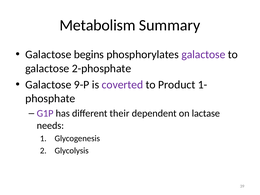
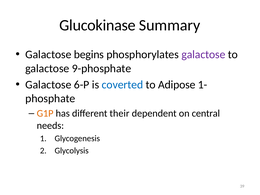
Metabolism: Metabolism -> Glucokinase (97, 25)
2-phosphate: 2-phosphate -> 9-phosphate (102, 68)
9-P: 9-P -> 6-P (82, 85)
coverted colour: purple -> blue (122, 85)
Product: Product -> Adipose (177, 85)
G1P colour: purple -> orange (45, 113)
lactase: lactase -> central (206, 113)
